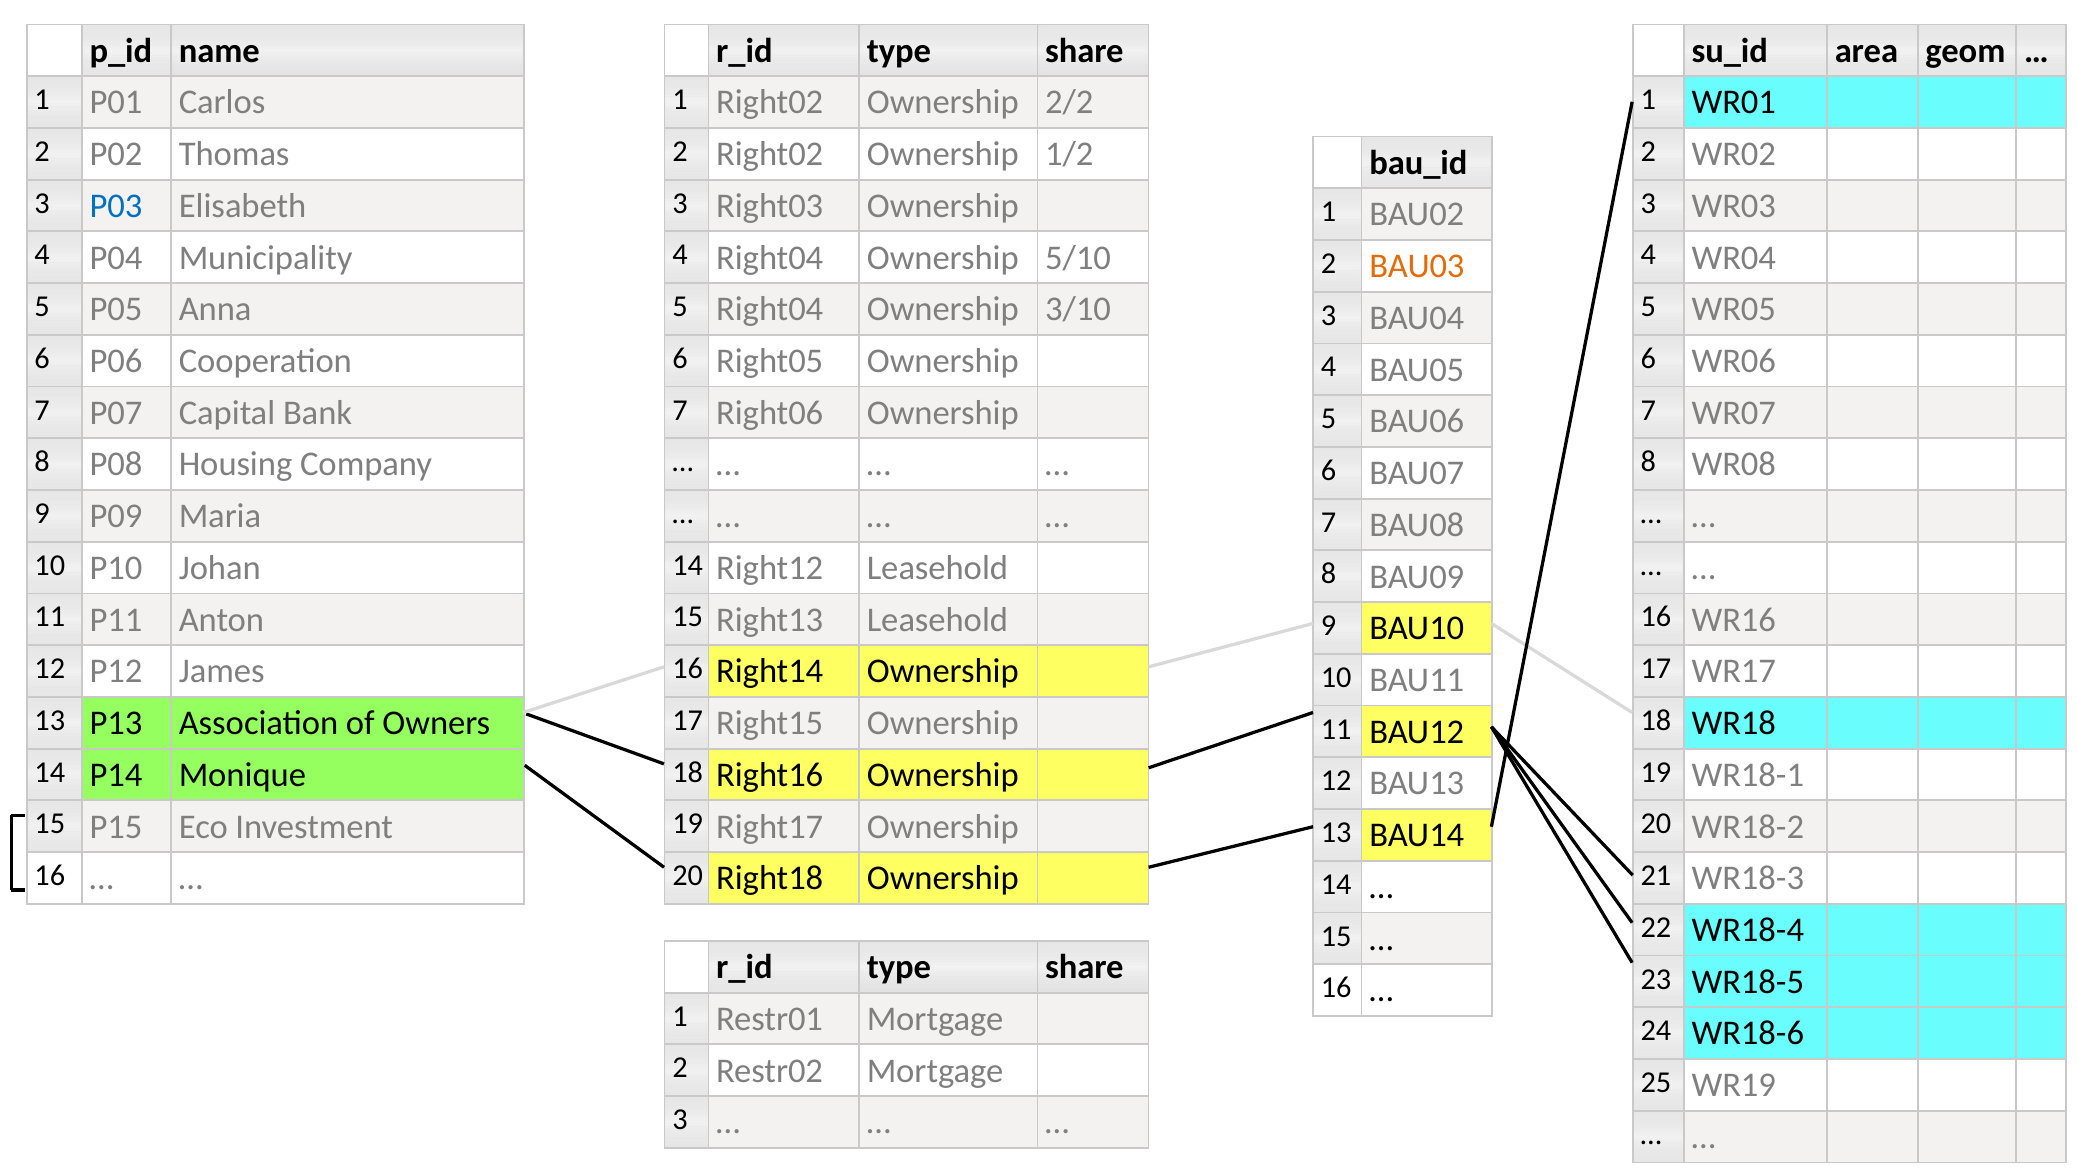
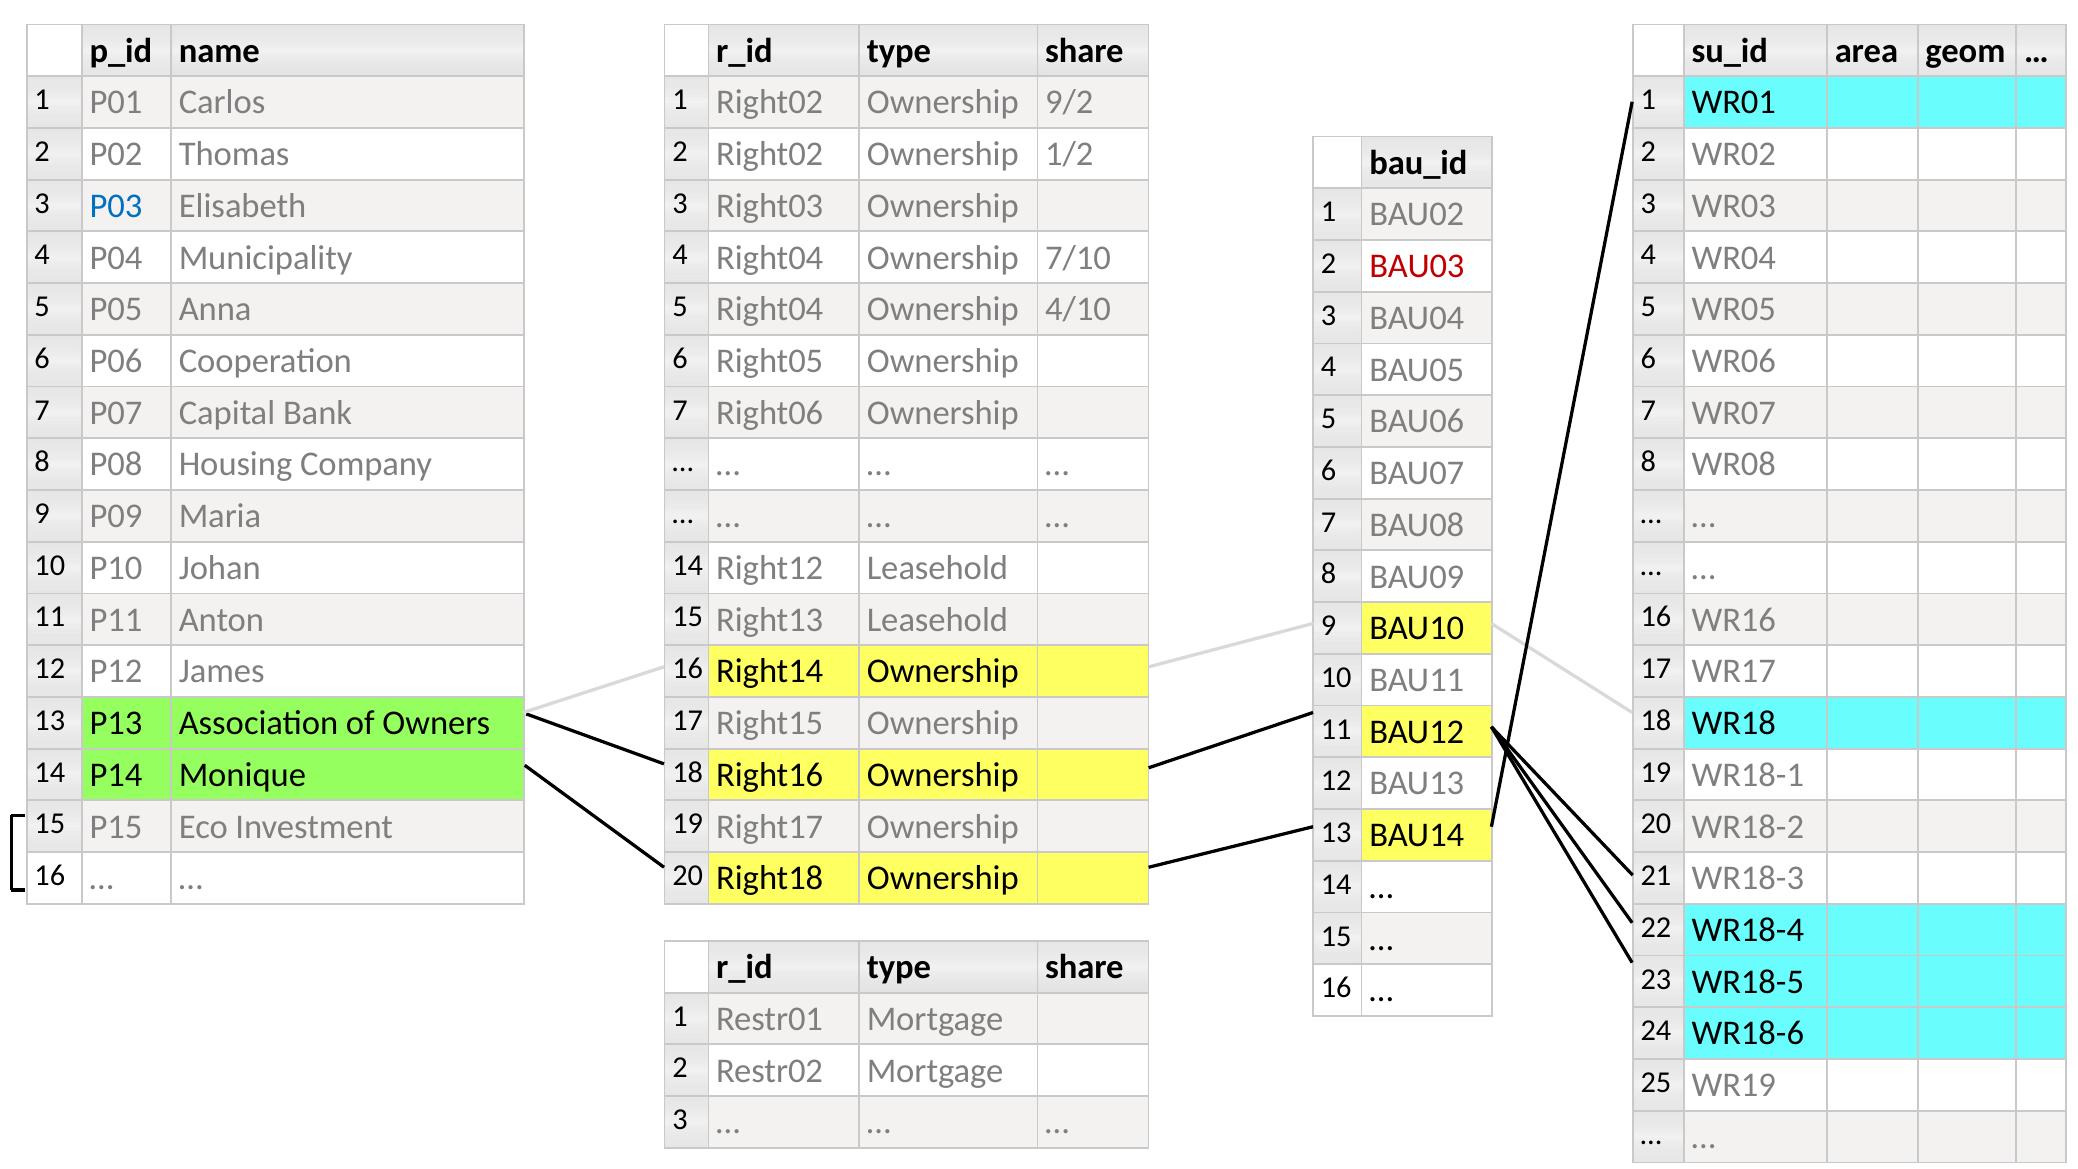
2/2: 2/2 -> 9/2 (1069, 102)
5/10: 5/10 -> 7/10 (1078, 258)
BAU03 colour: orange -> red (1417, 266)
3/10: 3/10 -> 4/10 (1078, 309)
